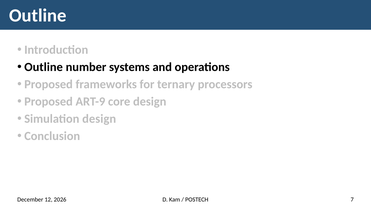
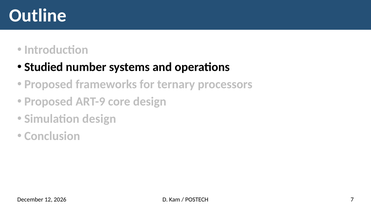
Outline: Outline -> Studied (44, 67)
